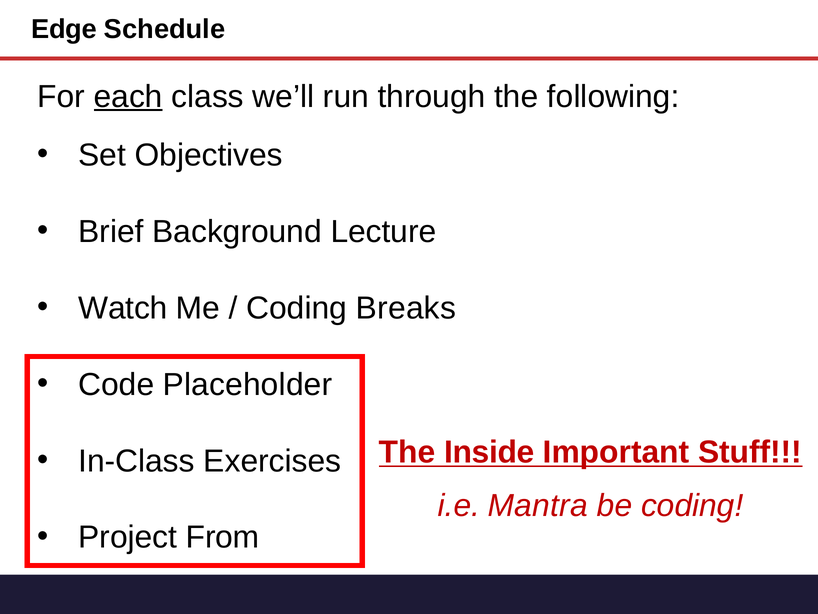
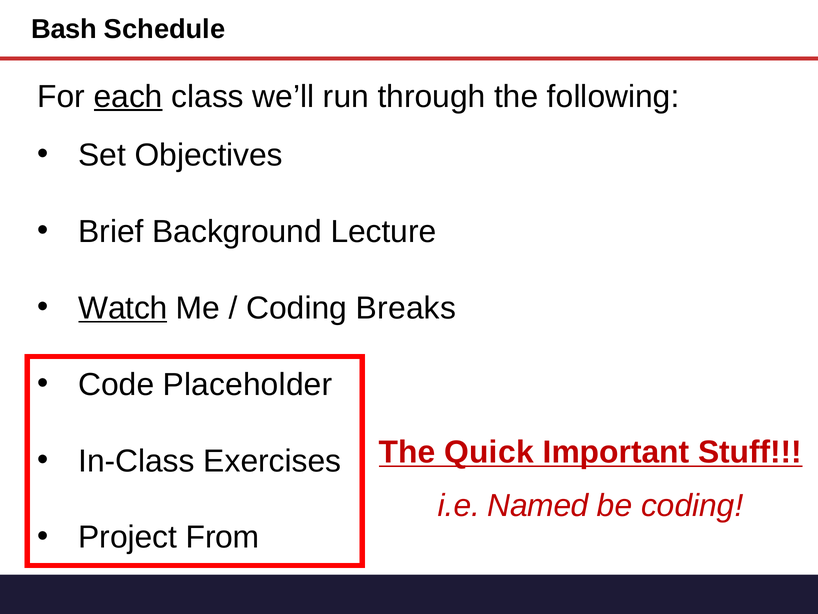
Edge: Edge -> Bash (64, 29)
Watch underline: none -> present (123, 308)
Inside: Inside -> Quick (489, 452)
Mantra: Mantra -> Named (538, 505)
